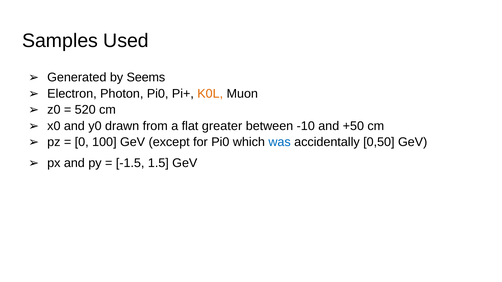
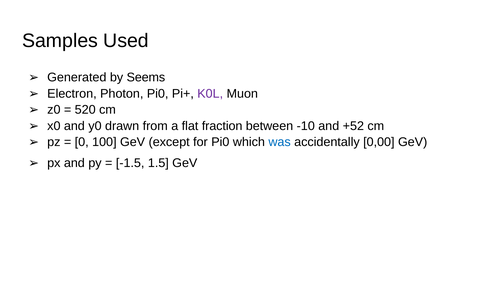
K0L colour: orange -> purple (210, 94)
greater: greater -> fraction (222, 126)
+50: +50 -> +52 (353, 126)
0,50: 0,50 -> 0,00 (379, 142)
